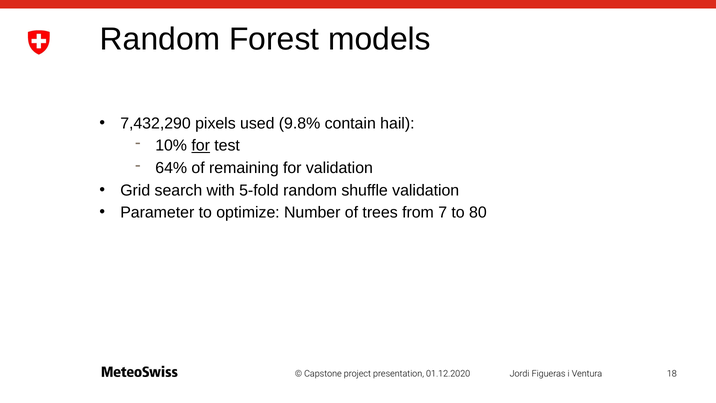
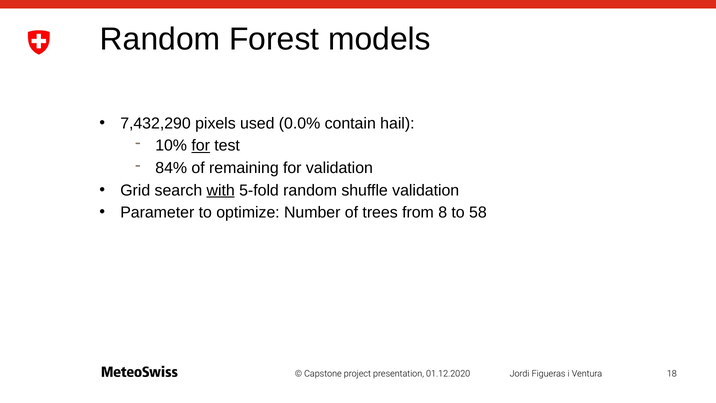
9.8%: 9.8% -> 0.0% (300, 123)
64%: 64% -> 84% (171, 168)
with underline: none -> present (221, 190)
7: 7 -> 8 (443, 212)
80: 80 -> 58 (478, 212)
